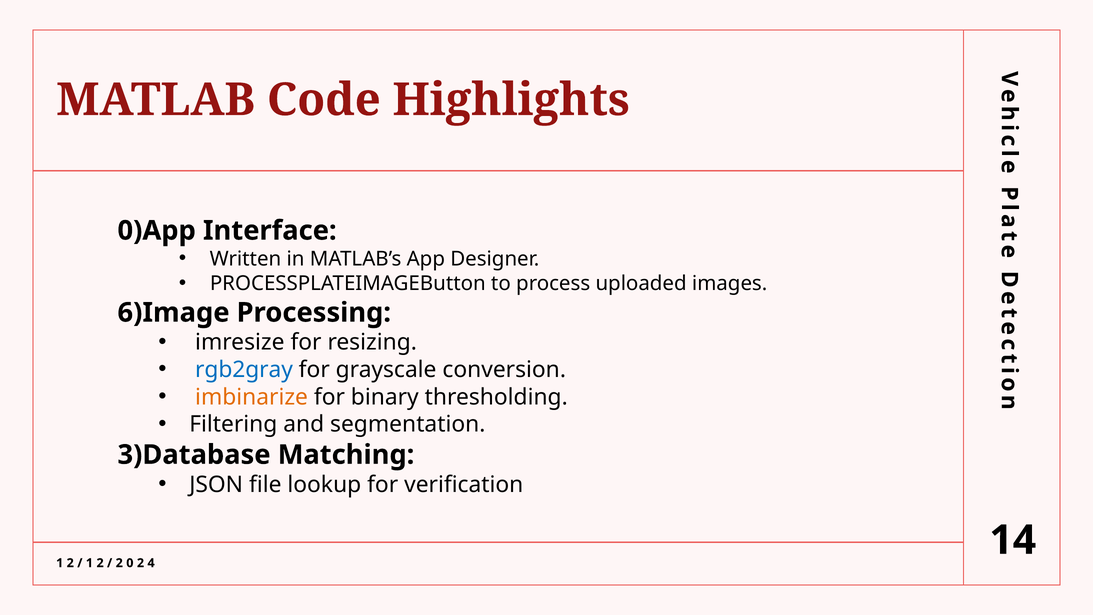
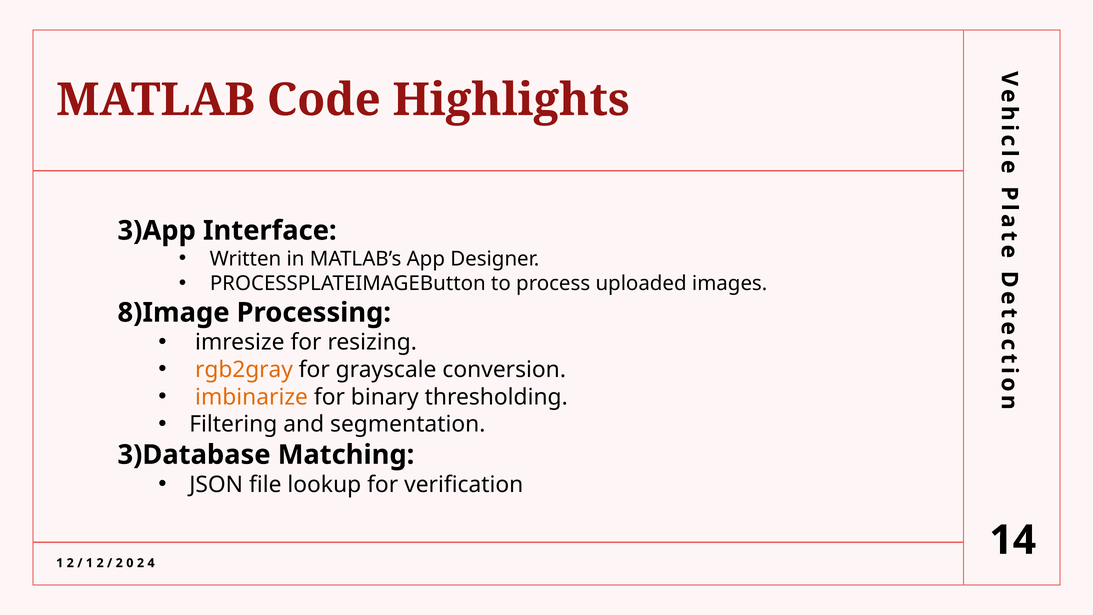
0)App: 0)App -> 3)App (157, 231)
6)Image: 6)Image -> 8)Image (174, 313)
rgb2gray colour: blue -> orange (244, 370)
